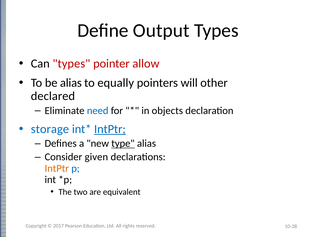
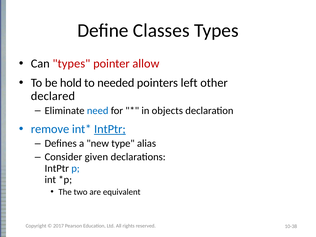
Output: Output -> Classes (161, 31)
be alias: alias -> hold (71, 83)
equally: equally -> needed (116, 83)
will: will -> left (189, 83)
storage: storage -> remove (50, 129)
type underline: present -> none (123, 143)
IntPtr colour: orange -> black (57, 168)
